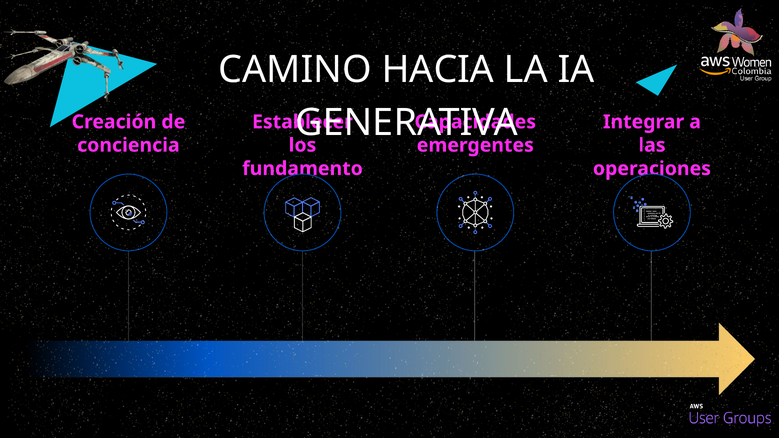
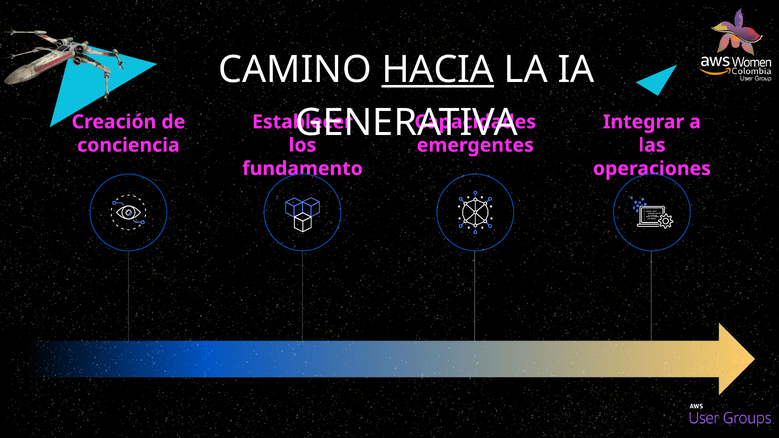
HACIA underline: none -> present (438, 70)
